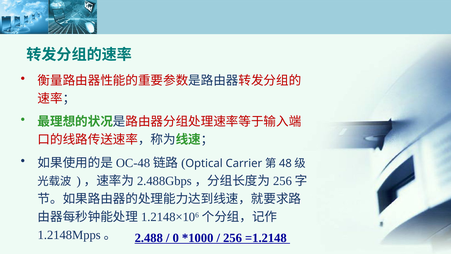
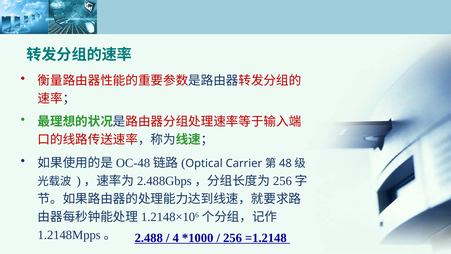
0: 0 -> 4 (176, 238)
